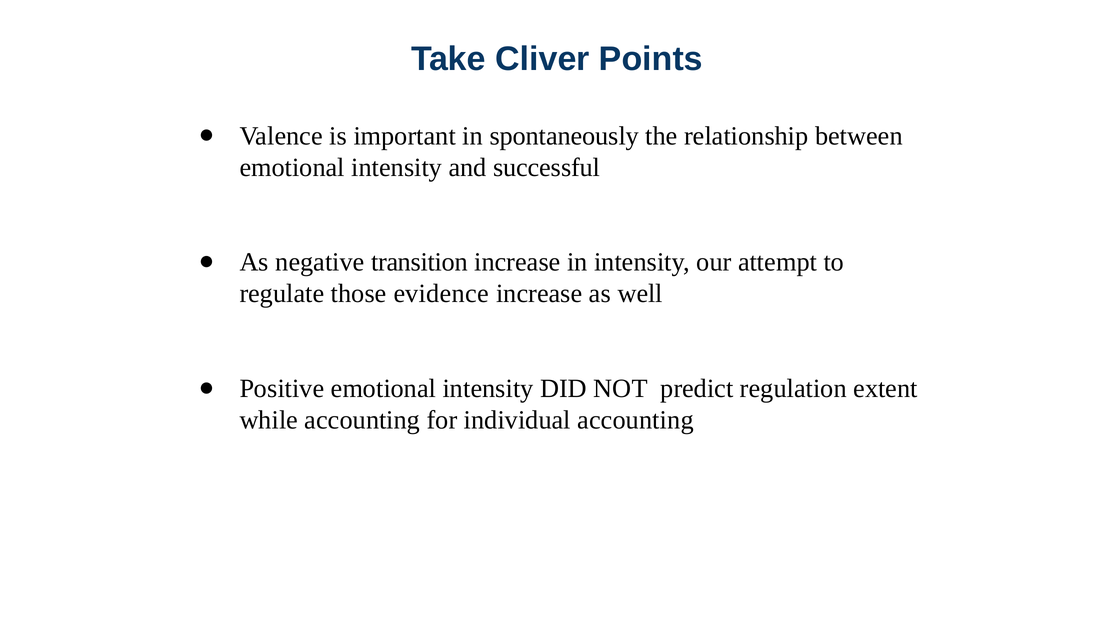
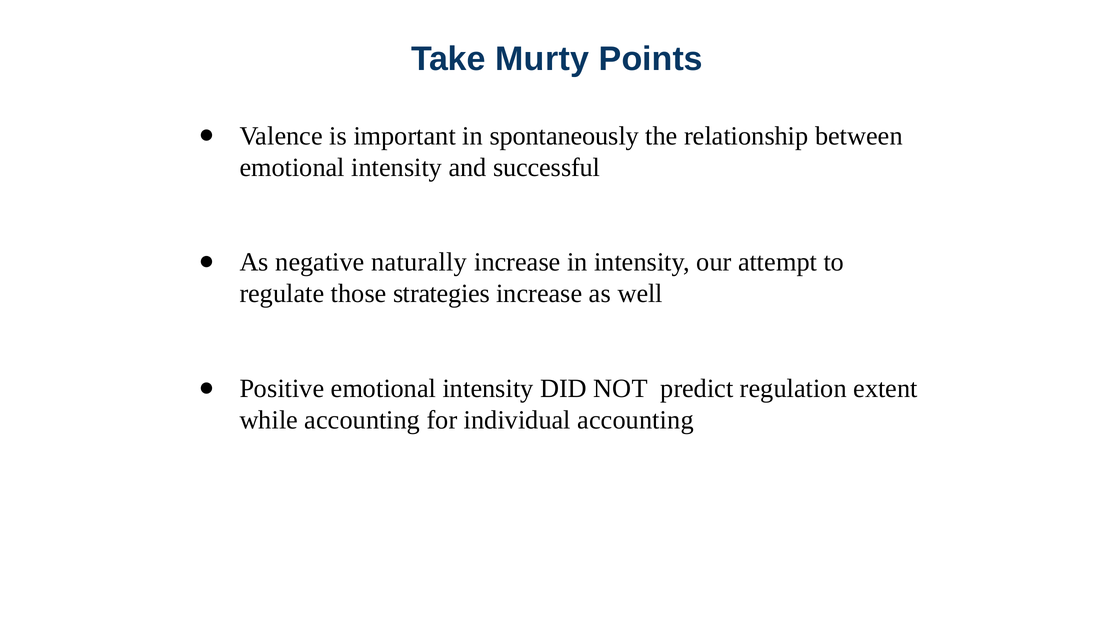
Cliver: Cliver -> Murty (542, 59)
transition: transition -> naturally (419, 262)
evidence: evidence -> strategies (441, 294)
